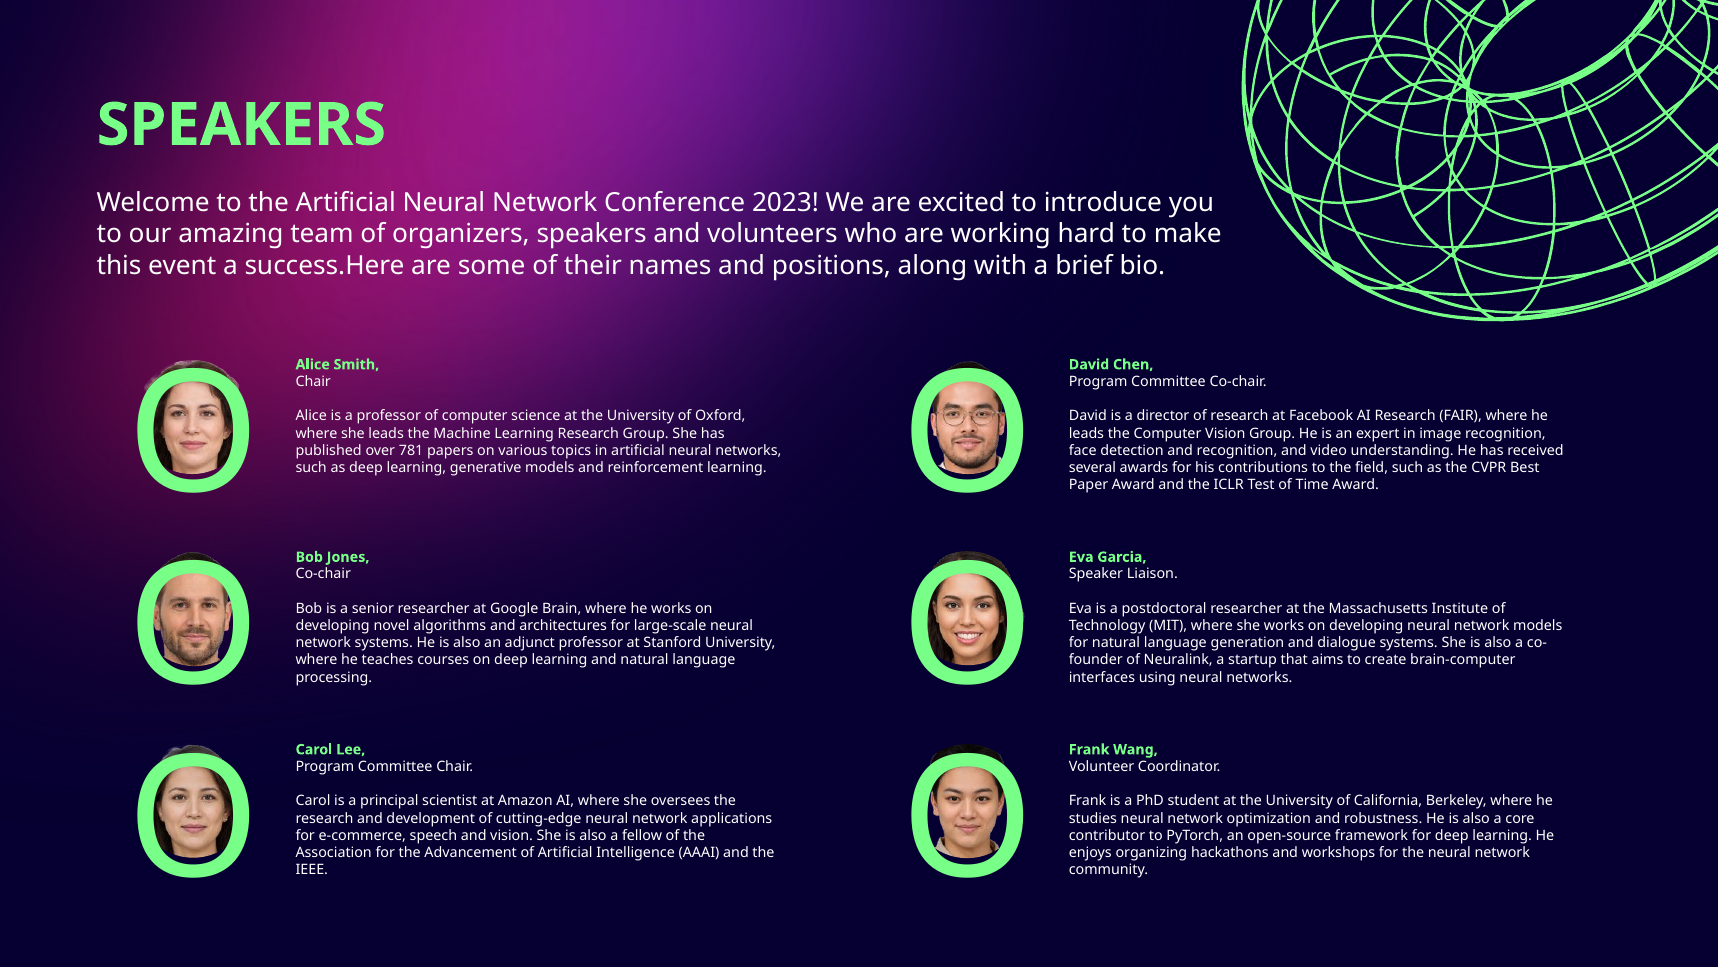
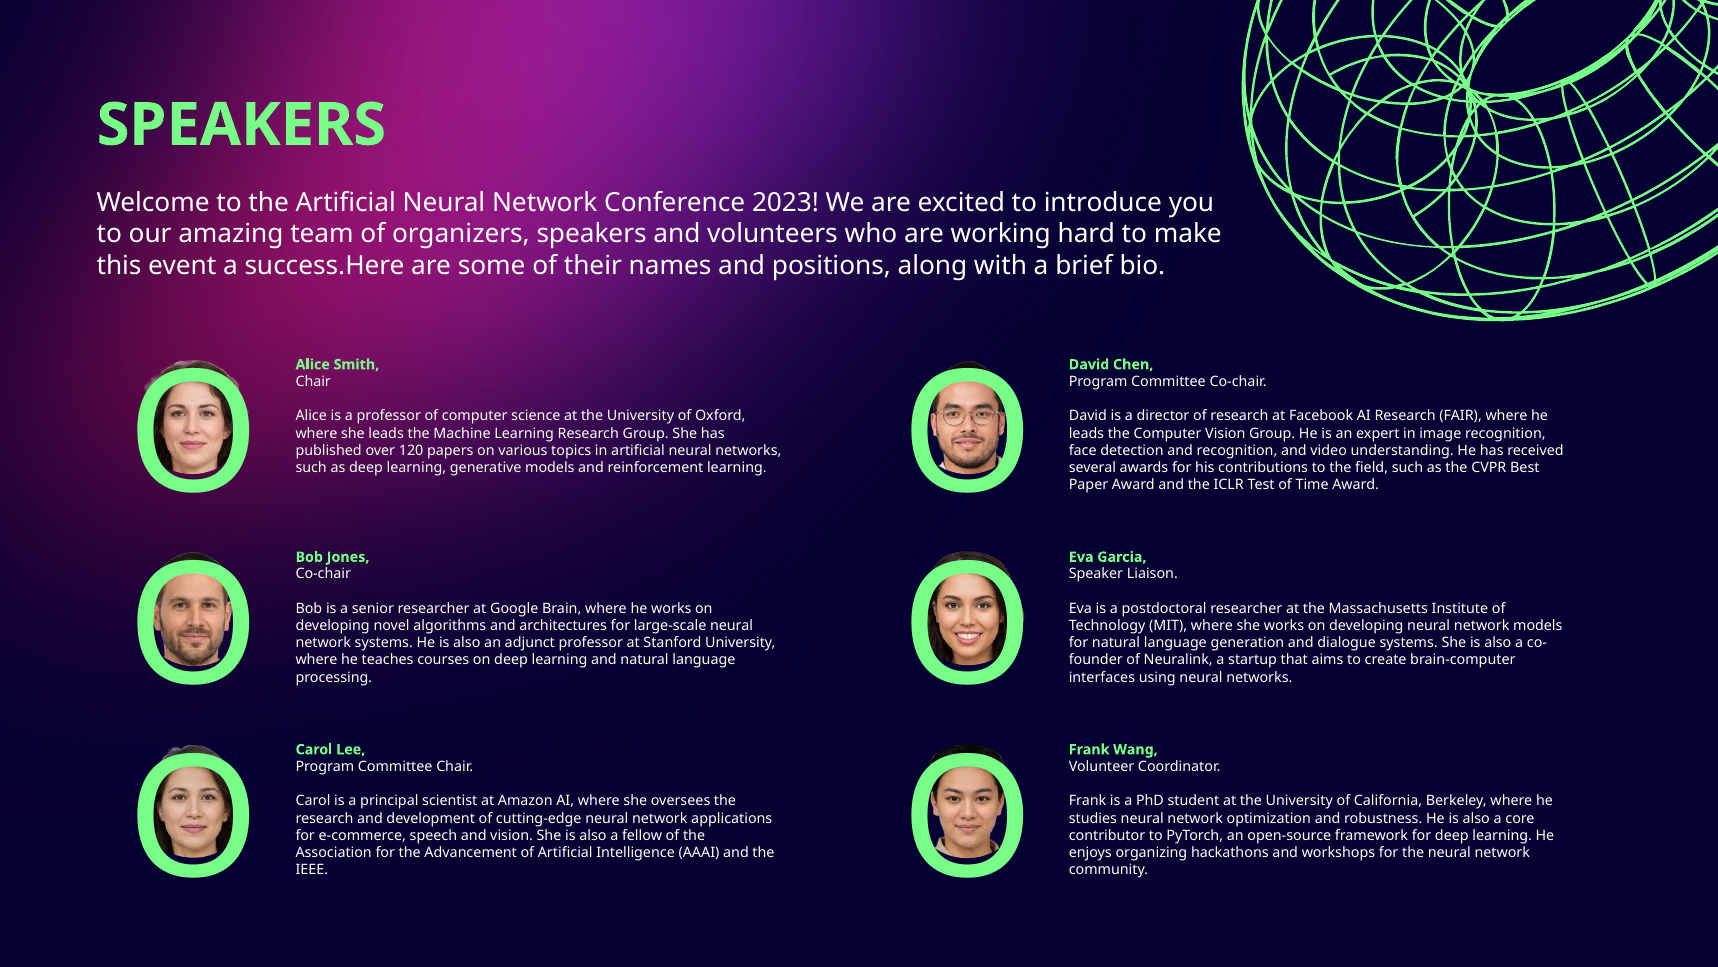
781: 781 -> 120 (411, 450)
